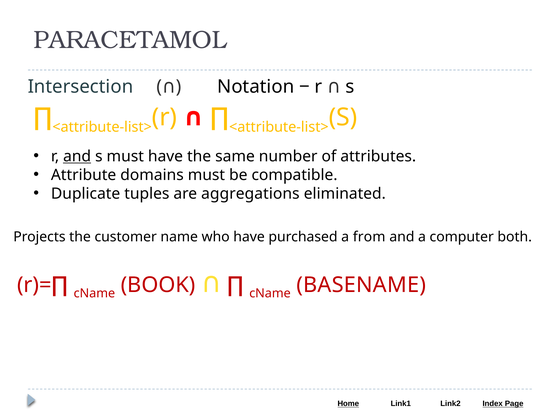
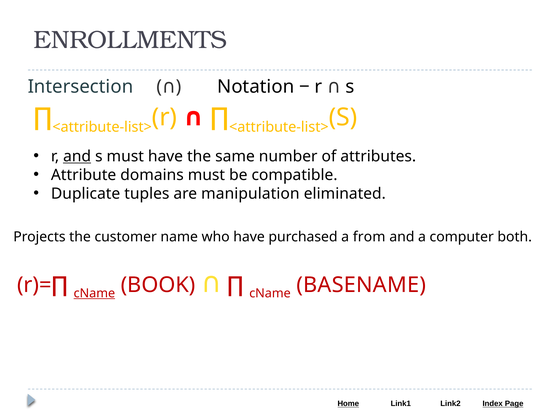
PARACETAMOL: PARACETAMOL -> ENROLLMENTS (130, 40)
aggregations: aggregations -> manipulation (250, 194)
cName underline: none -> present (94, 293)
